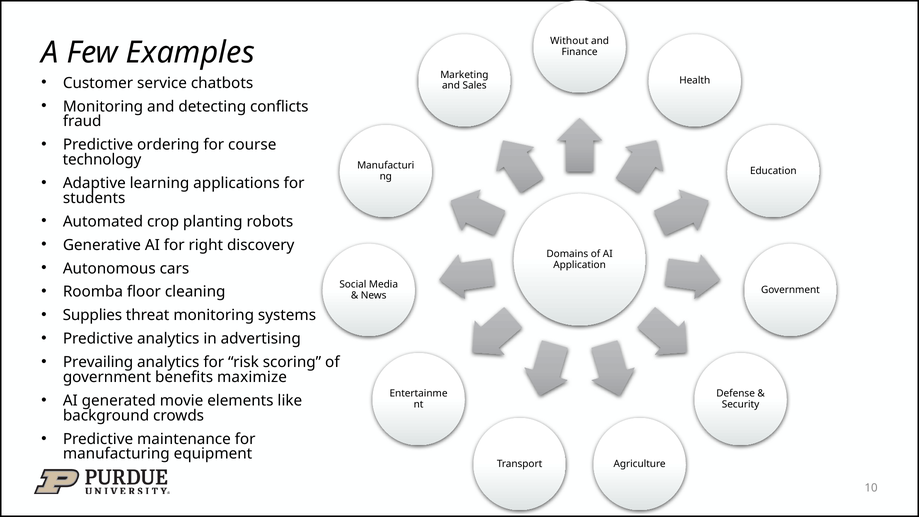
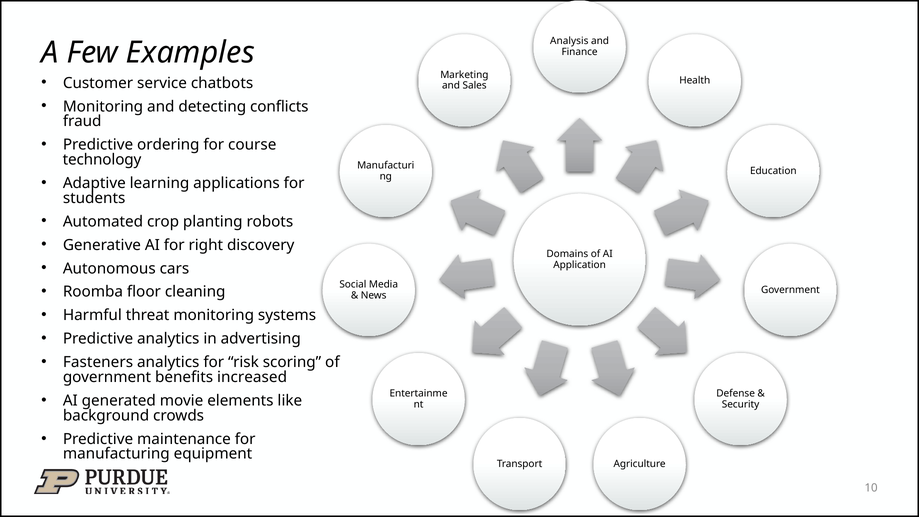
Without: Without -> Analysis (569, 41)
Supplies: Supplies -> Harmful (92, 315)
Prevailing: Prevailing -> Fasteners (98, 362)
maximize: maximize -> increased (252, 377)
